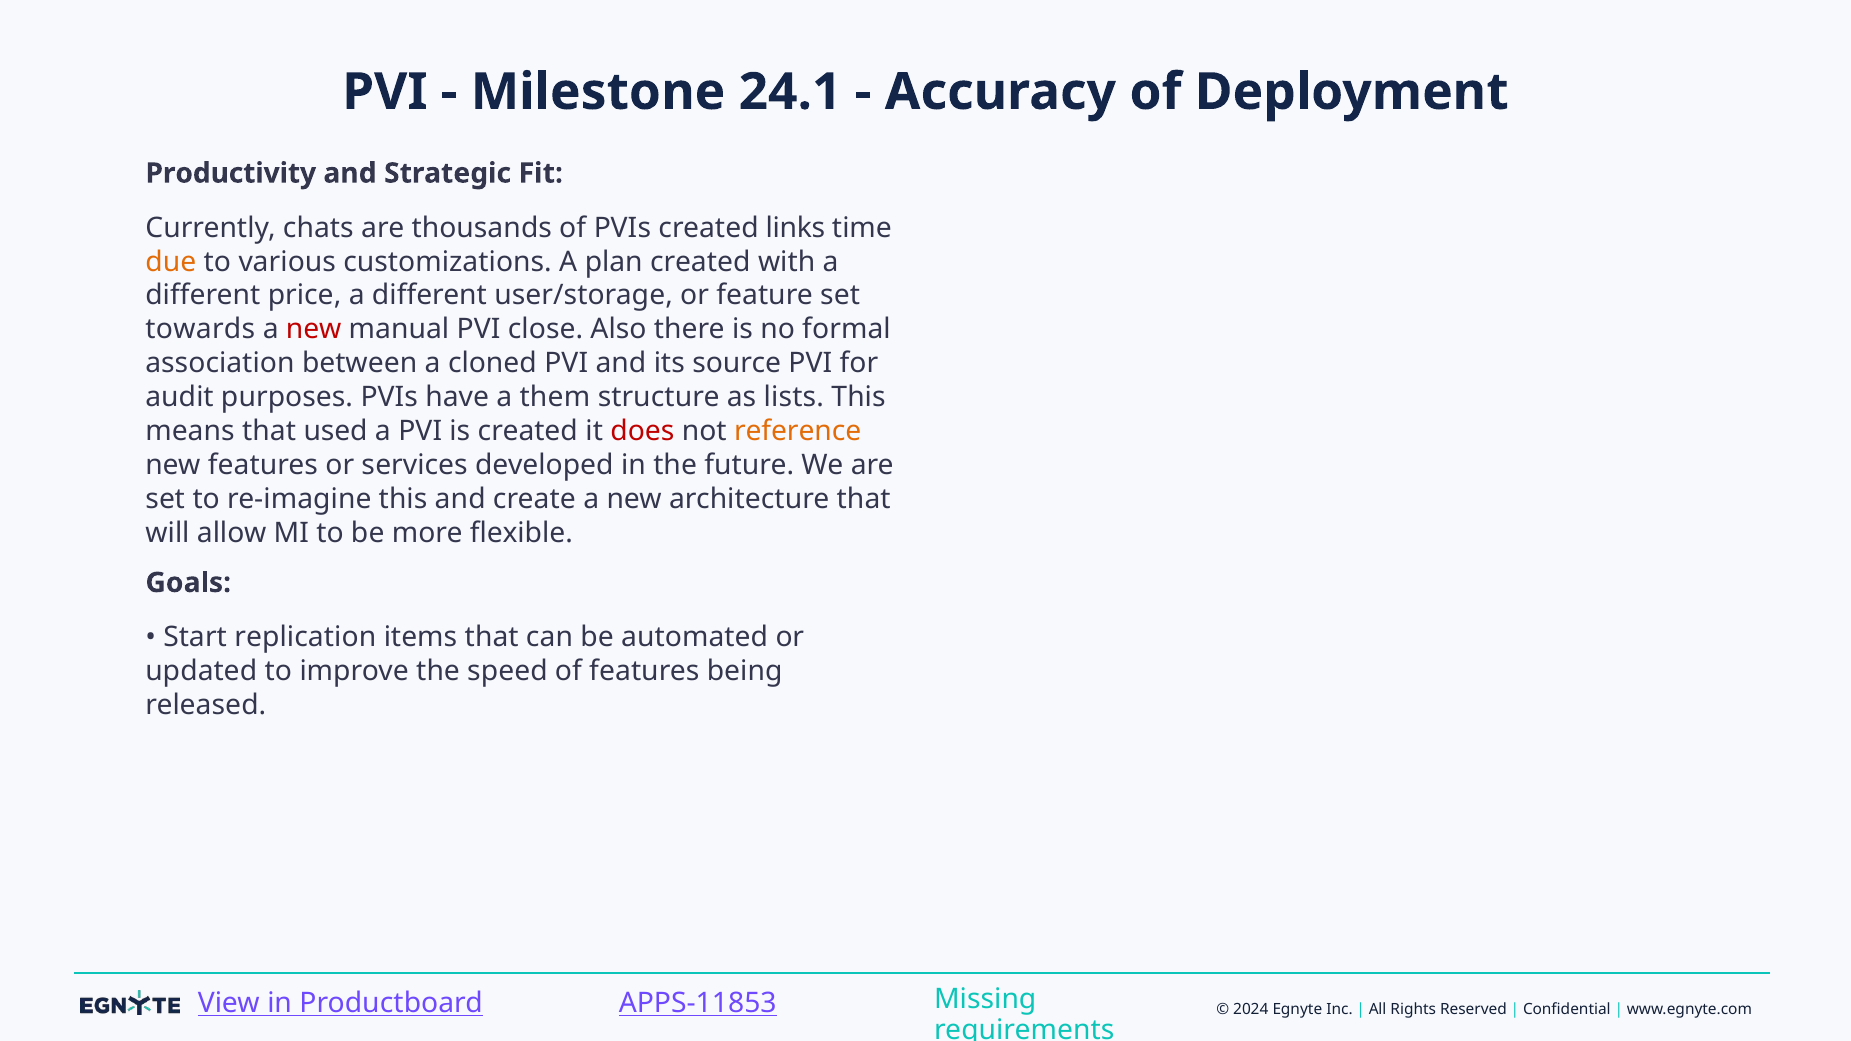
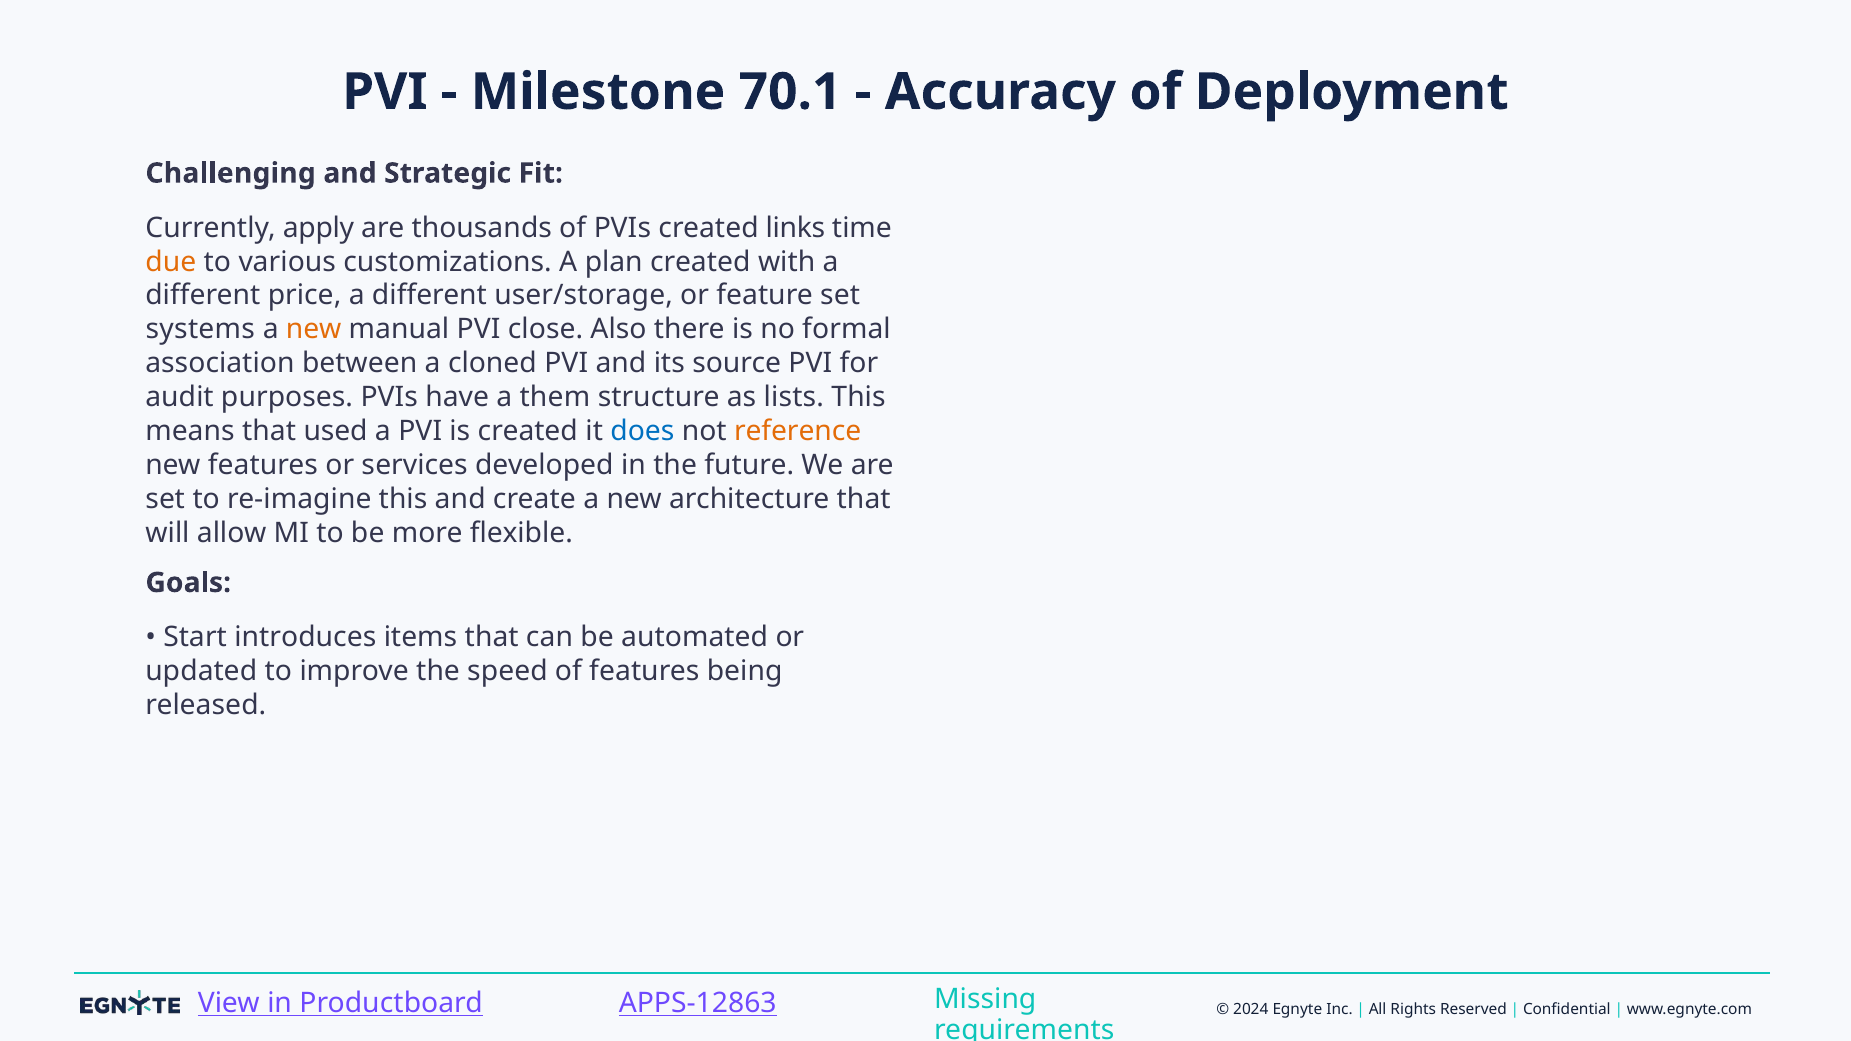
24.1: 24.1 -> 70.1 (790, 92)
Productivity: Productivity -> Challenging (231, 173)
chats: chats -> apply (318, 228)
towards: towards -> systems (200, 330)
new colour: red -> orange (314, 330)
does colour: red -> blue (642, 432)
replication: replication -> introduces (305, 637)
APPS-11853: APPS-11853 -> APPS-12863 (698, 1003)
